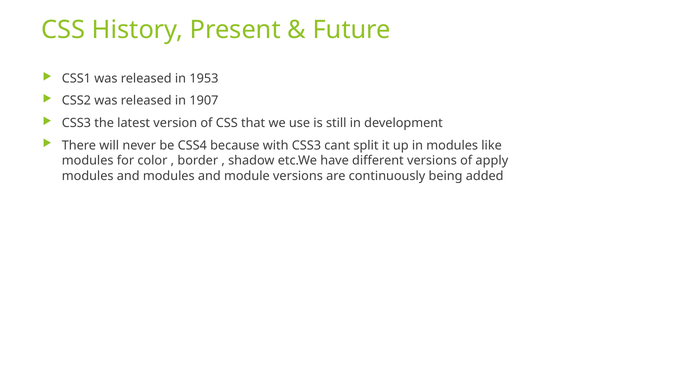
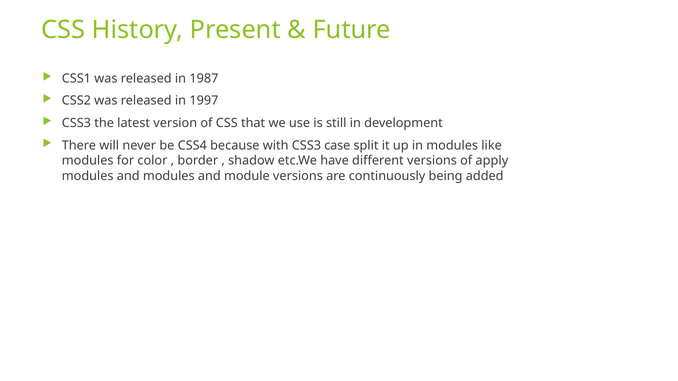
1953: 1953 -> 1987 (204, 79)
1907: 1907 -> 1997 (204, 101)
cant: cant -> case (337, 146)
